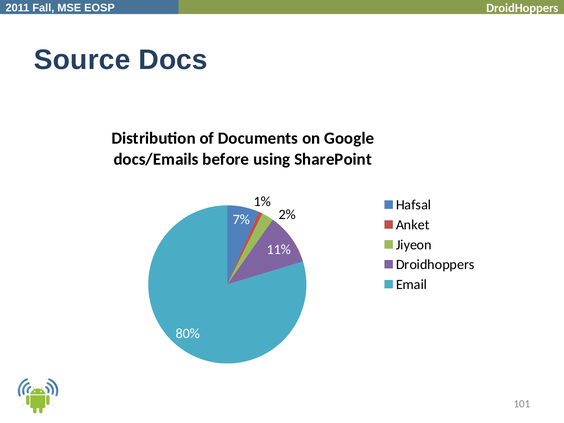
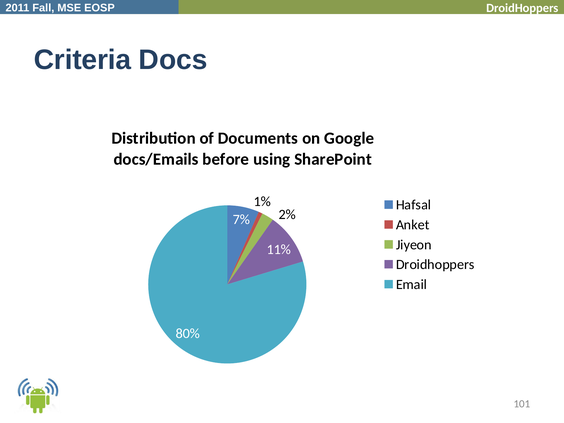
Source: Source -> Criteria (82, 60)
